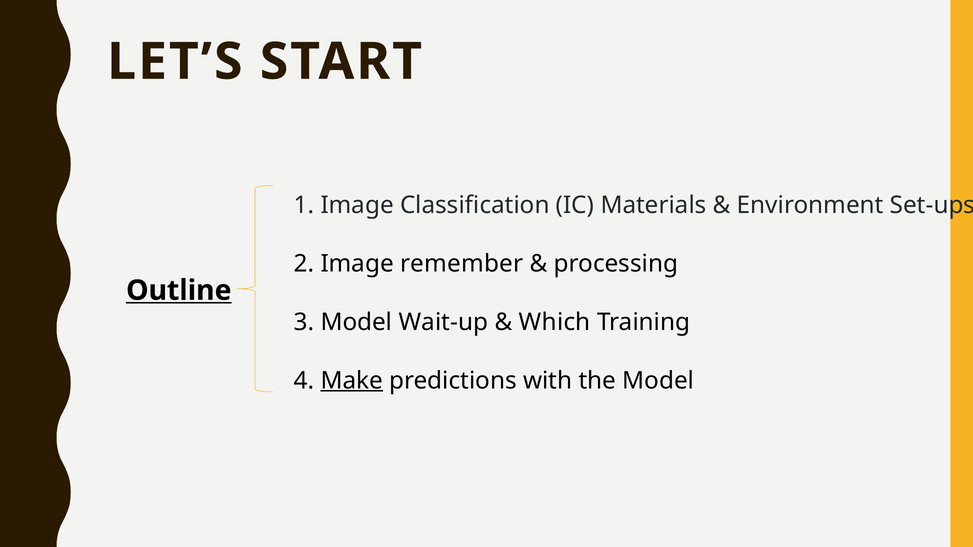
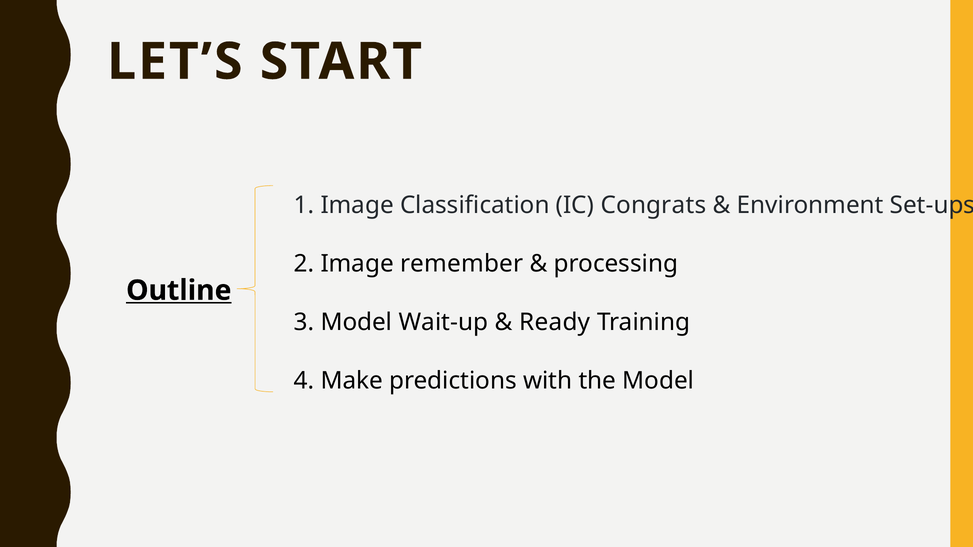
Materials: Materials -> Congrats (653, 206)
Which: Which -> Ready (555, 322)
Make underline: present -> none (352, 381)
